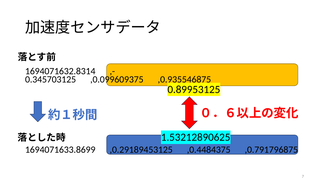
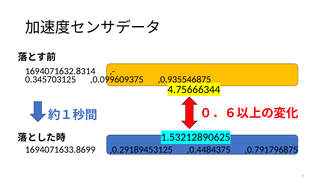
0.89953125: 0.89953125 -> 4.75666344 (194, 90)
